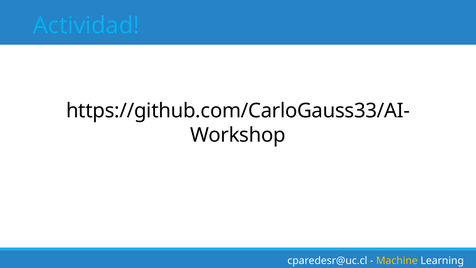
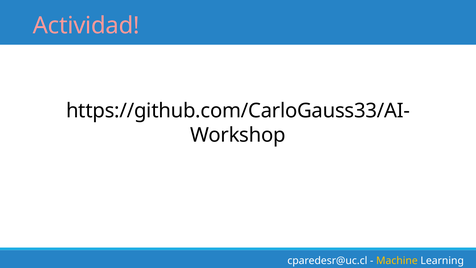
Actividad colour: light blue -> pink (86, 26)
